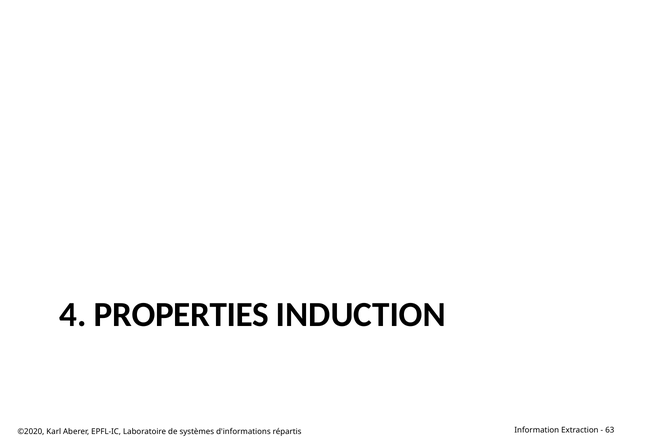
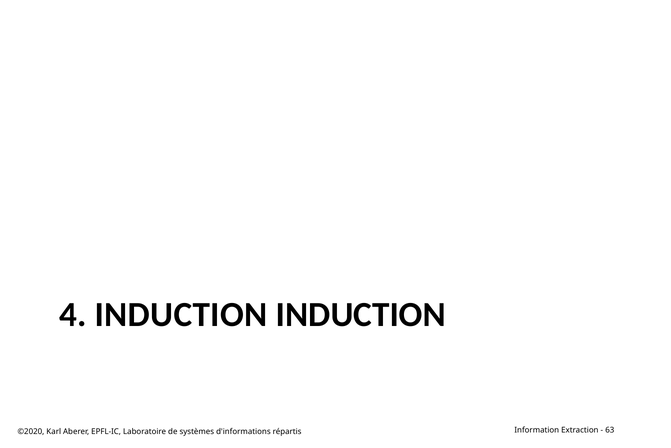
4 PROPERTIES: PROPERTIES -> INDUCTION (181, 314)
